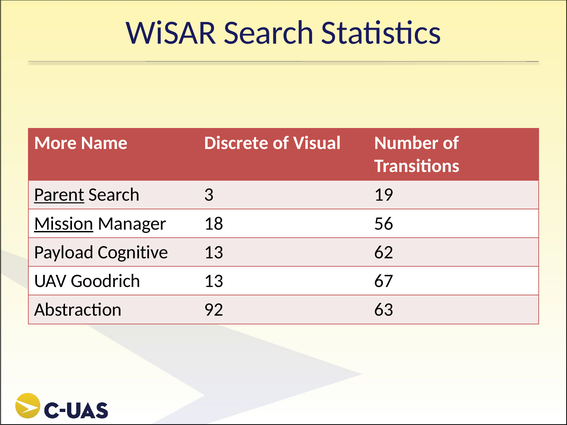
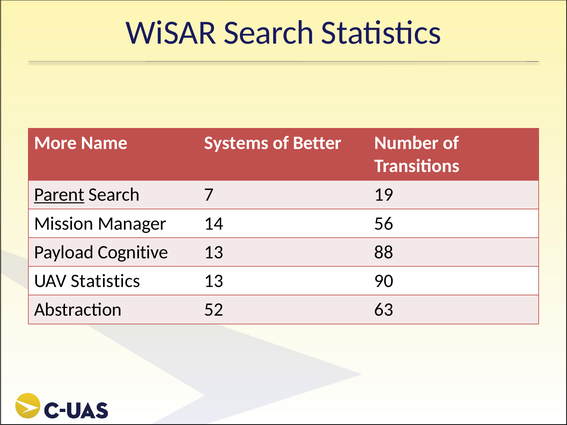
Discrete: Discrete -> Systems (236, 143)
Visual: Visual -> Better (317, 143)
3: 3 -> 7 (209, 195)
Mission underline: present -> none (64, 224)
18: 18 -> 14 (214, 224)
62: 62 -> 88 (384, 252)
UAV Goodrich: Goodrich -> Statistics (105, 281)
67: 67 -> 90 (384, 281)
92: 92 -> 52 (214, 310)
